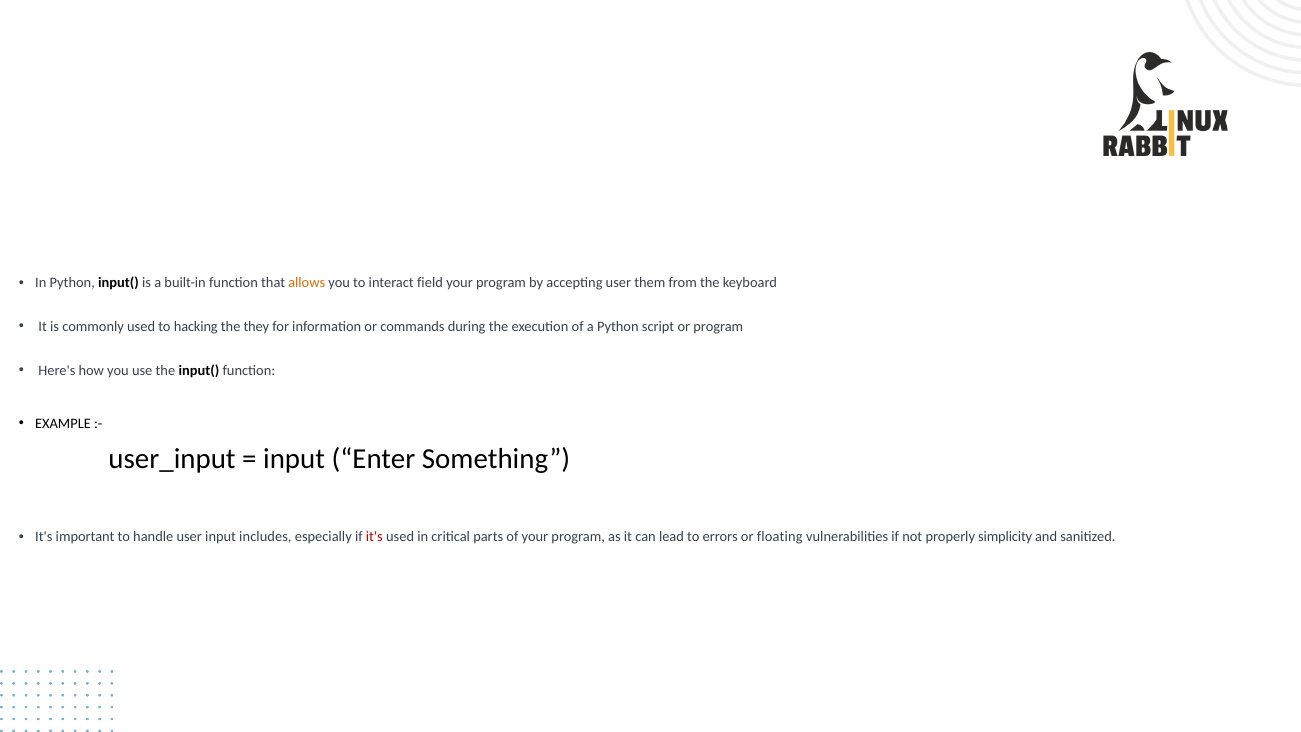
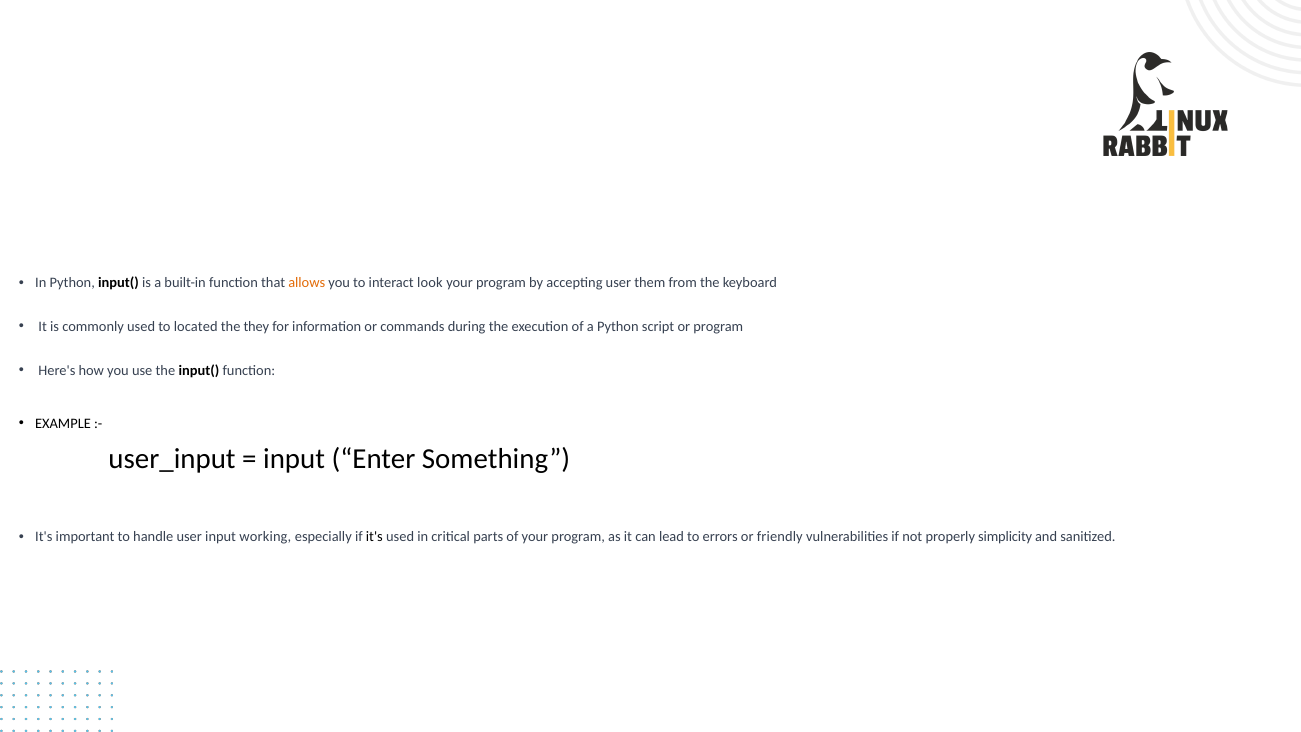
field: field -> look (430, 283)
hacking: hacking -> located (196, 327)
includes: includes -> working (265, 537)
it's colour: red -> black (374, 537)
floating: floating -> friendly (780, 537)
